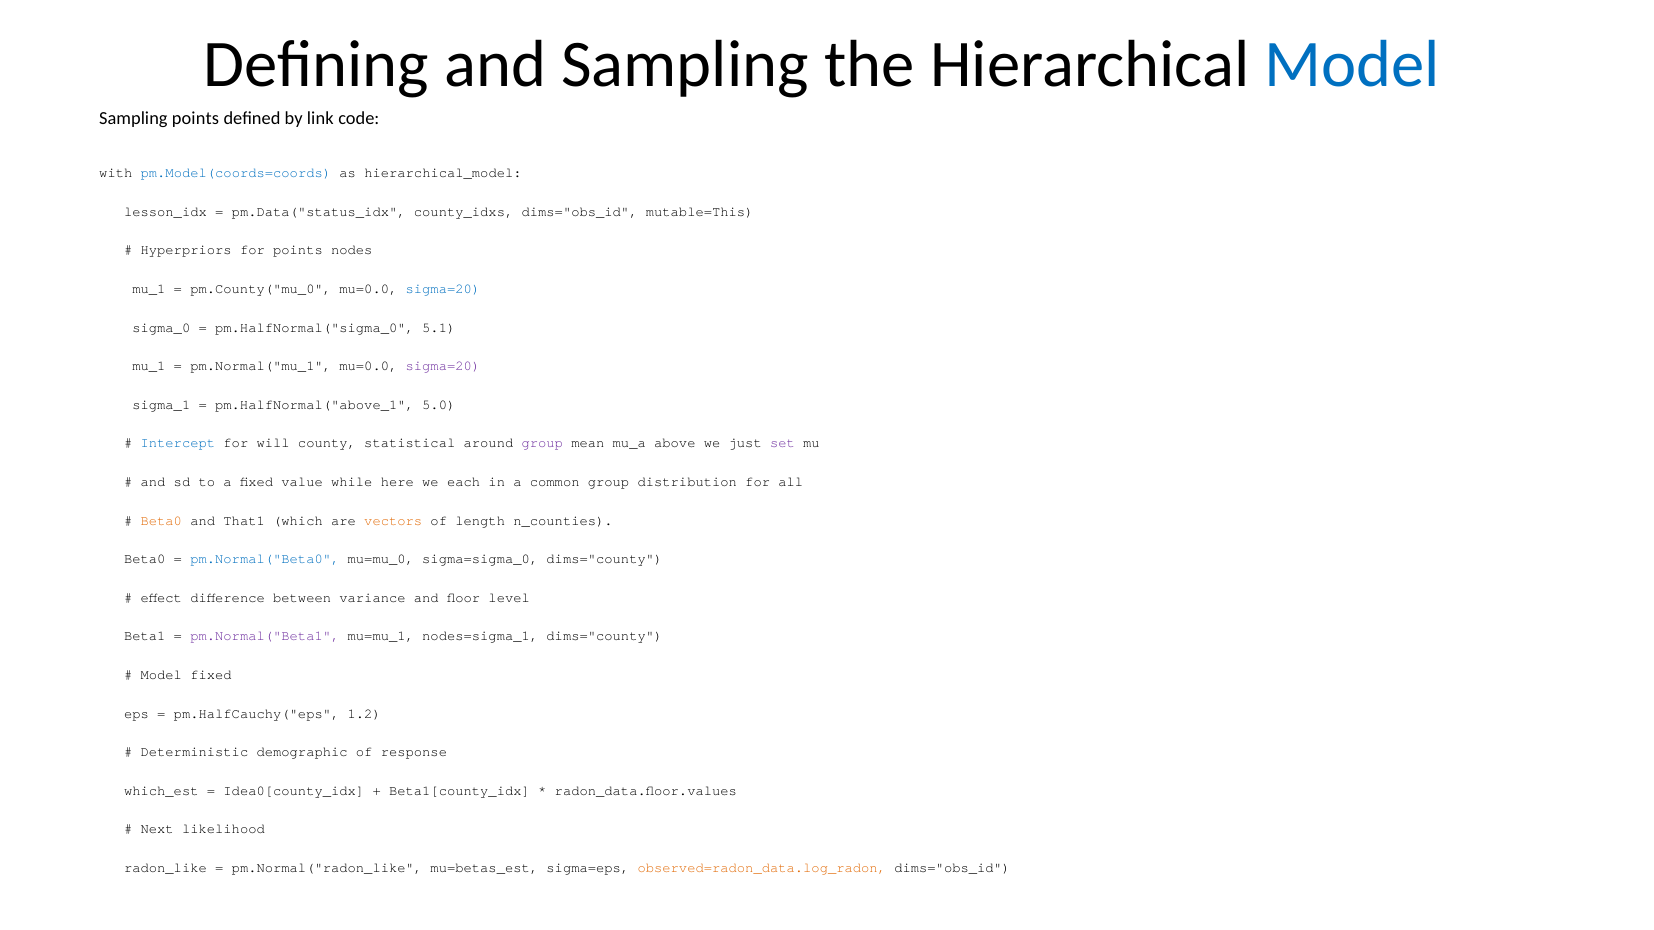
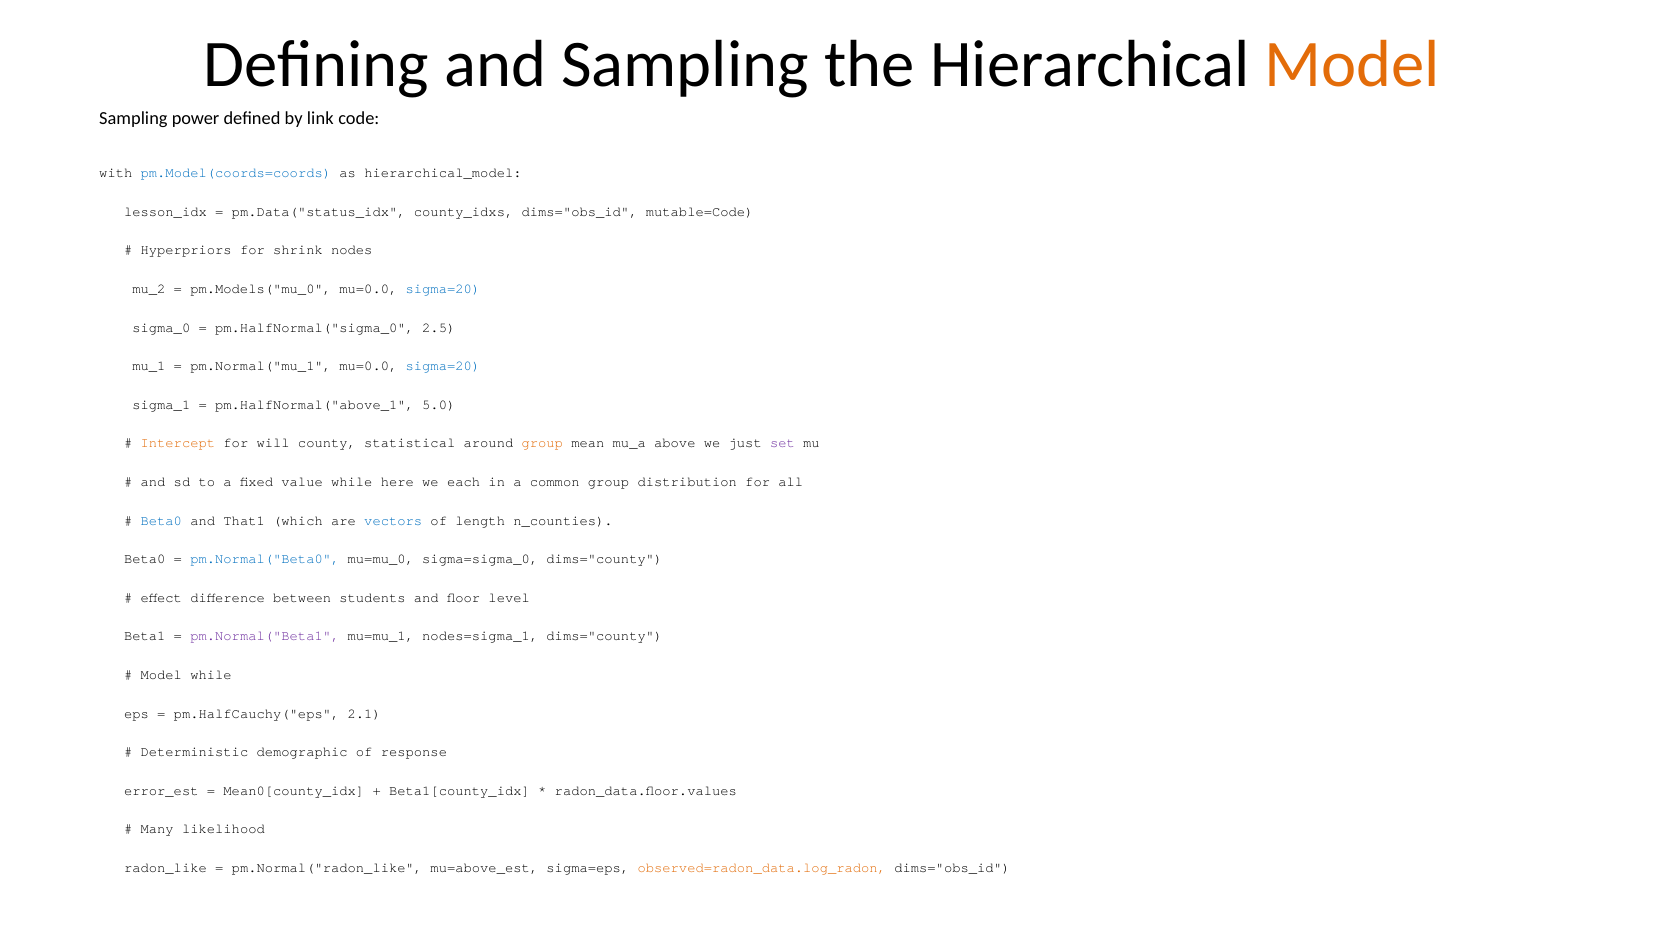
Model colour: blue -> orange (1352, 65)
Sampling points: points -> power (196, 118)
mutable=This: mutable=This -> mutable=Code (700, 212)
for points: points -> shrink (298, 250)
mu_1: mu_1 -> mu_2 (149, 289)
pm.County("mu_0: pm.County("mu_0 -> pm.Models("mu_0 (261, 289)
5.1: 5.1 -> 2.5 (439, 328)
sigma=20 colour: purple -> blue (443, 366)
Intercept colour: blue -> orange (178, 444)
group colour: purple -> orange (542, 444)
Beta0 colour: orange -> blue (161, 521)
vectors colour: orange -> blue (393, 521)
variance: variance -> students (373, 598)
Model fixed: fixed -> while (211, 675)
1.2: 1.2 -> 2.1 (364, 714)
which_est: which_est -> error_est (161, 791)
Idea0[county_idx: Idea0[county_idx -> Mean0[county_idx (294, 791)
Next: Next -> Many (157, 830)
mu=betas_est: mu=betas_est -> mu=above_est (484, 868)
